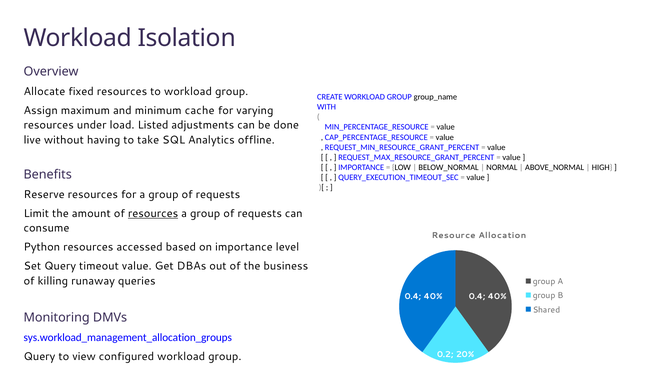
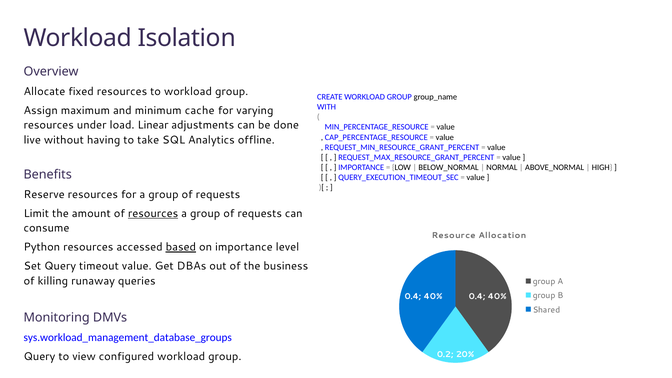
Listed: Listed -> Linear (153, 125)
based underline: none -> present (181, 247)
sys.workload_management_allocation_groups: sys.workload_management_allocation_groups -> sys.workload_management_database_groups (128, 337)
